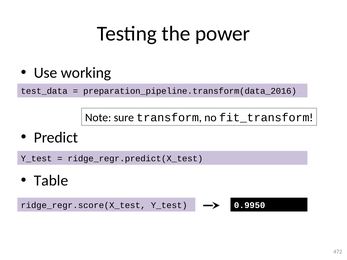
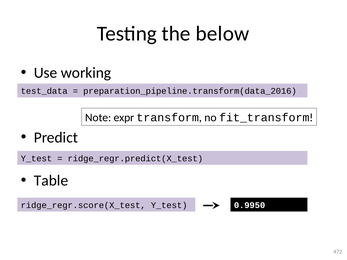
power: power -> below (222, 34)
sure: sure -> expr (124, 118)
